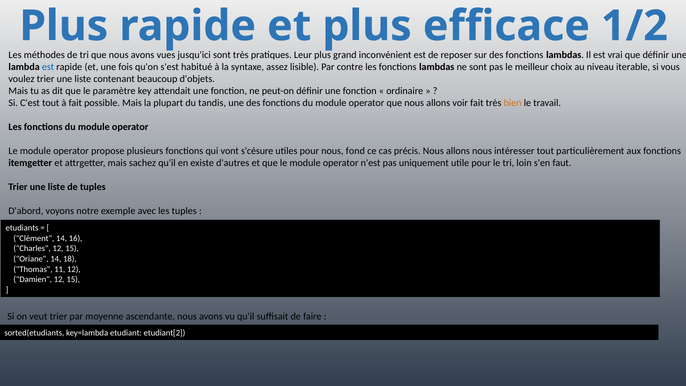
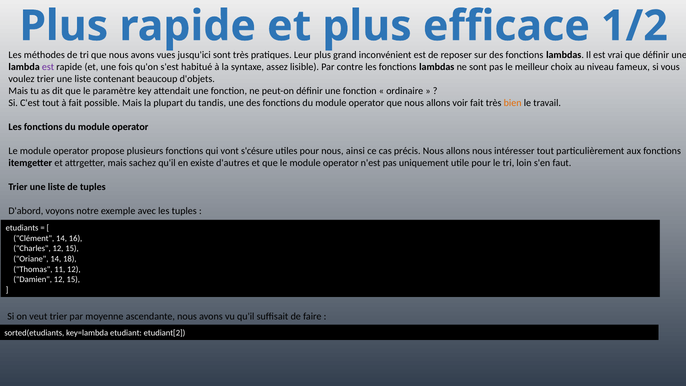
est colour: blue -> purple (48, 67)
iterable: iterable -> fameux (633, 67)
fond: fond -> ainsi (355, 151)
